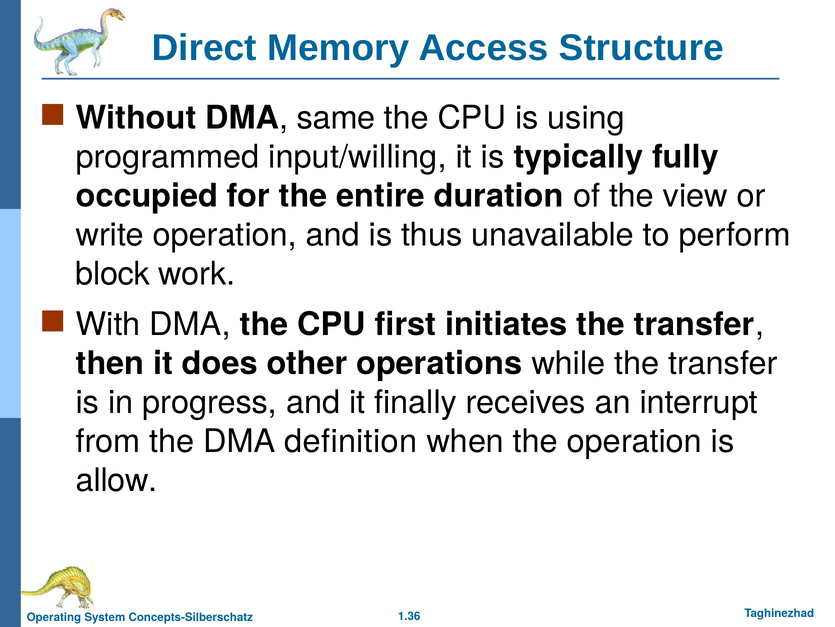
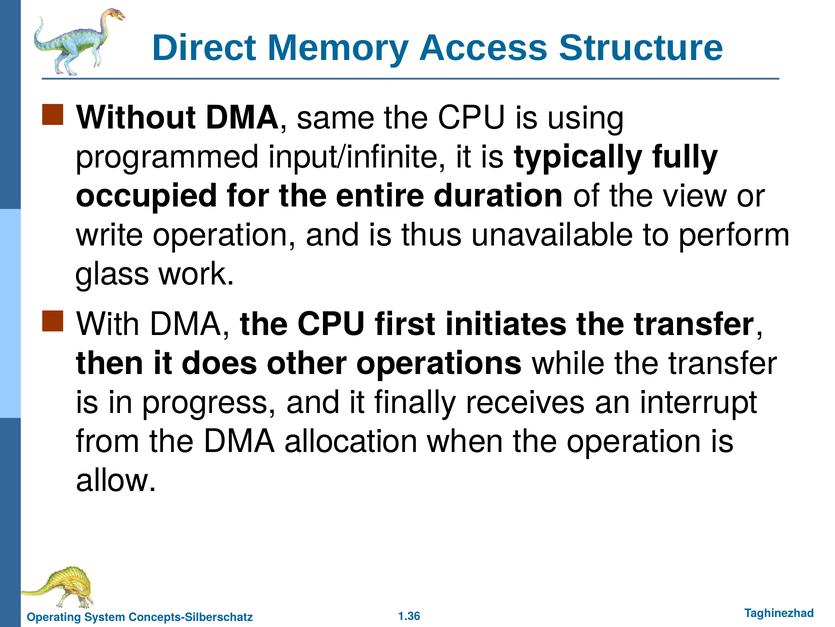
input/willing: input/willing -> input/infinite (358, 157)
block: block -> glass (113, 274)
definition: definition -> allocation (351, 441)
